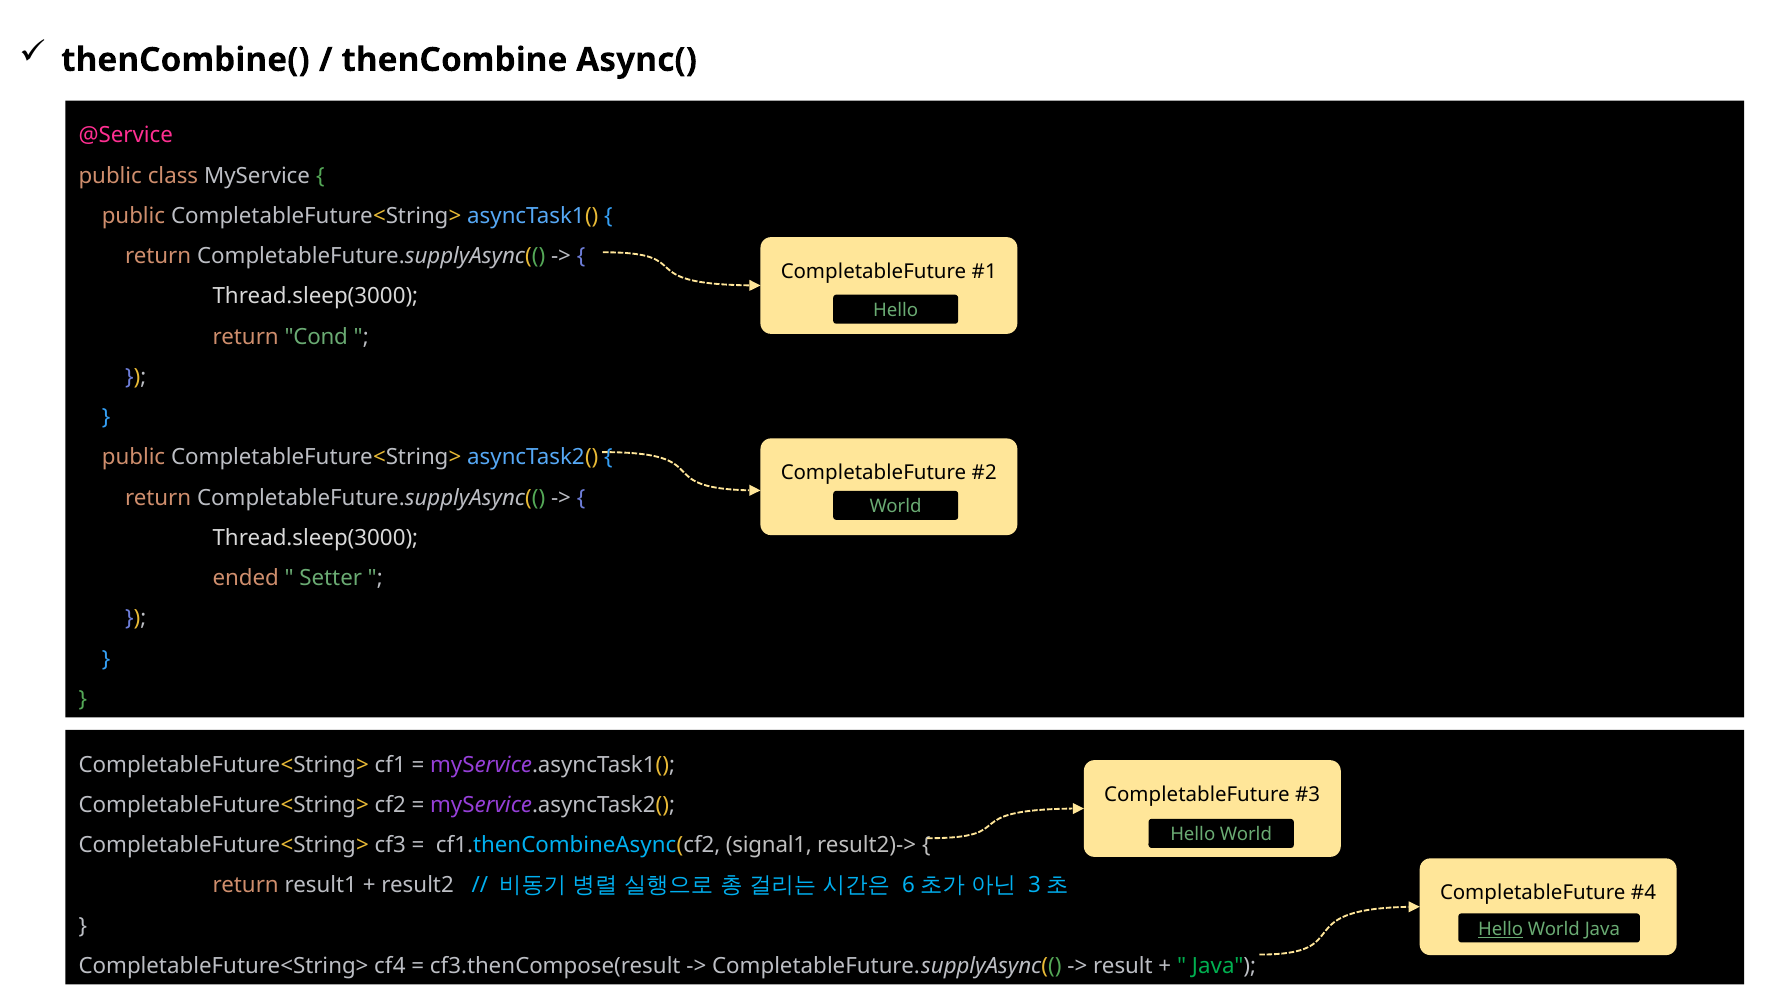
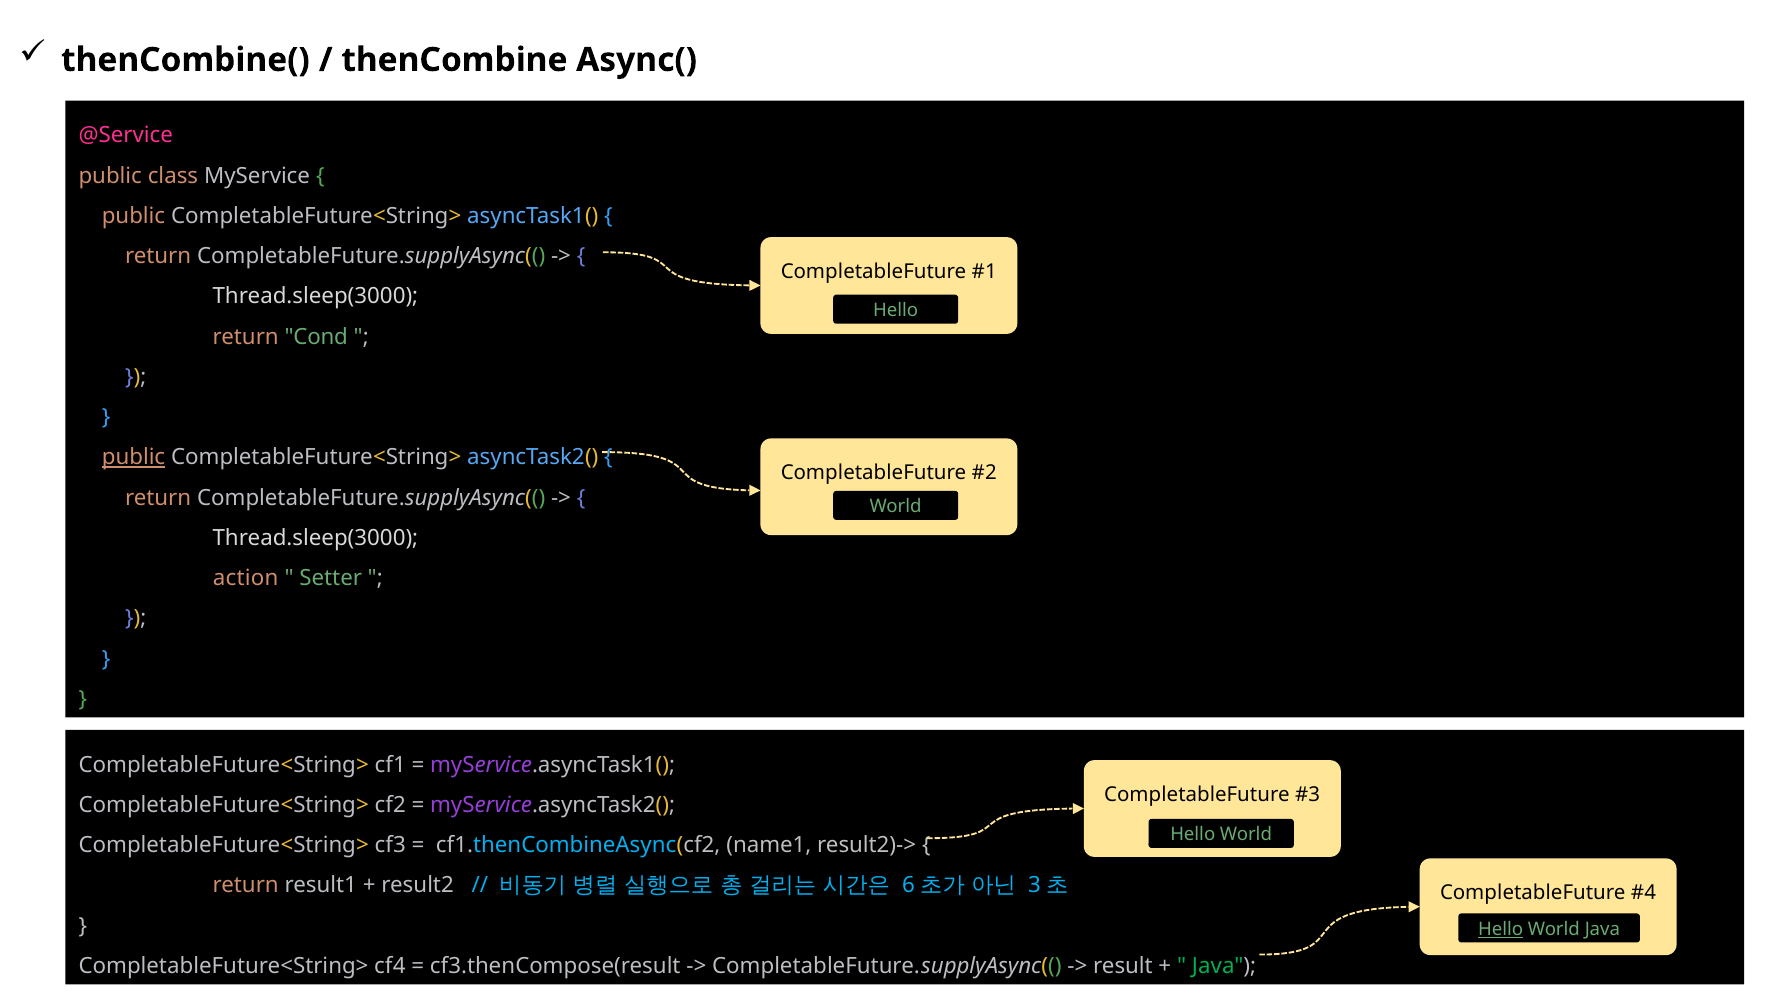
public underline: none -> present (134, 457)
ended: ended -> action (246, 578)
signal1: signal1 -> name1 (769, 845)
